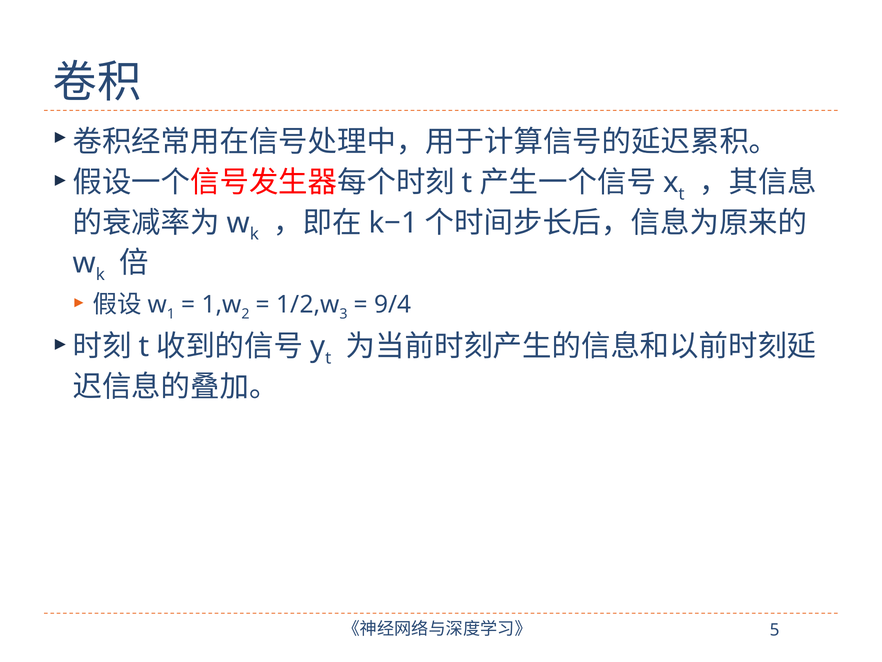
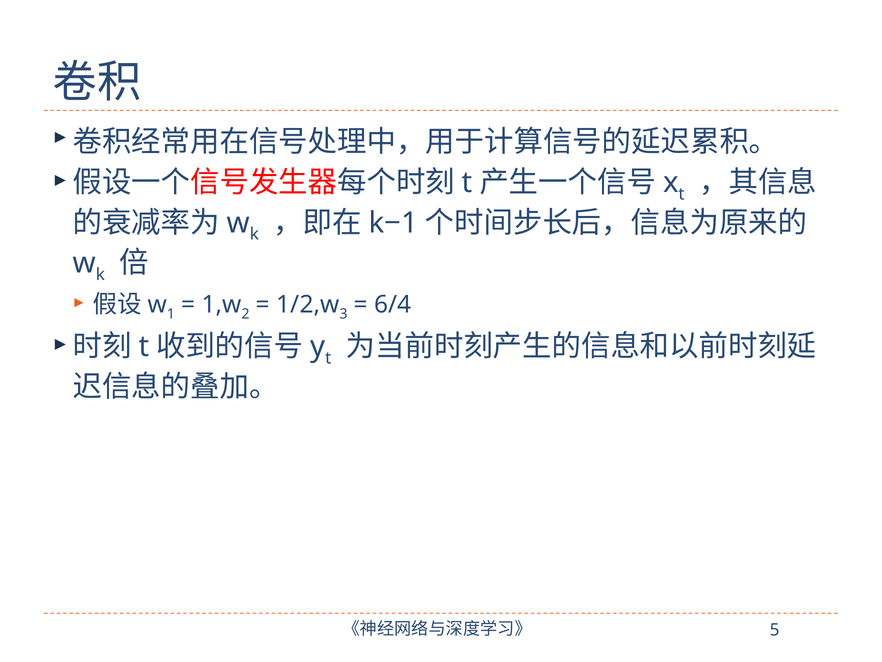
9/4: 9/4 -> 6/4 (393, 304)
